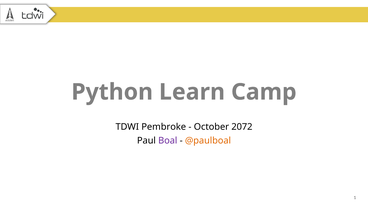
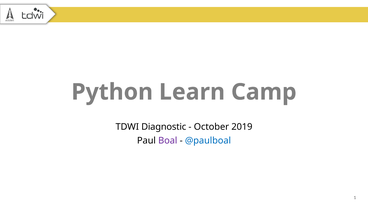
Pembroke: Pembroke -> Diagnostic (164, 127)
2072: 2072 -> 2019 (242, 127)
@paulboal colour: orange -> blue (208, 141)
